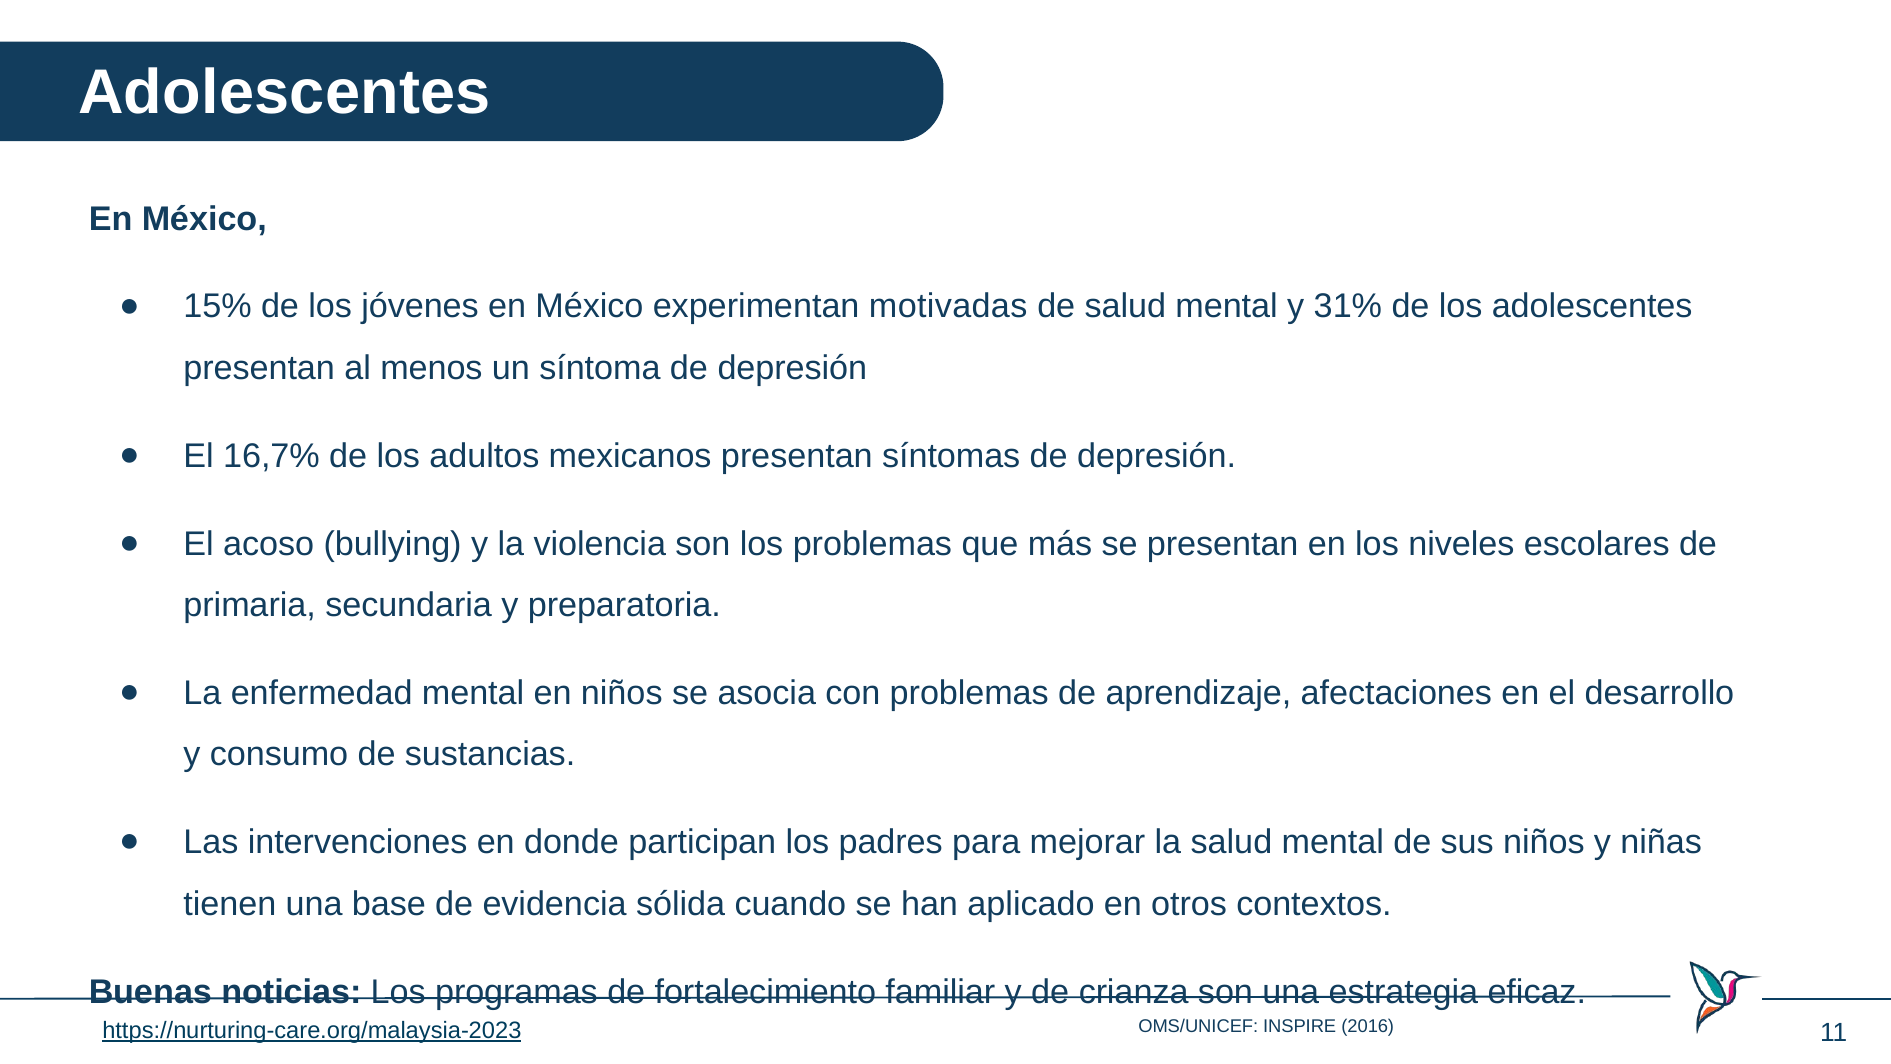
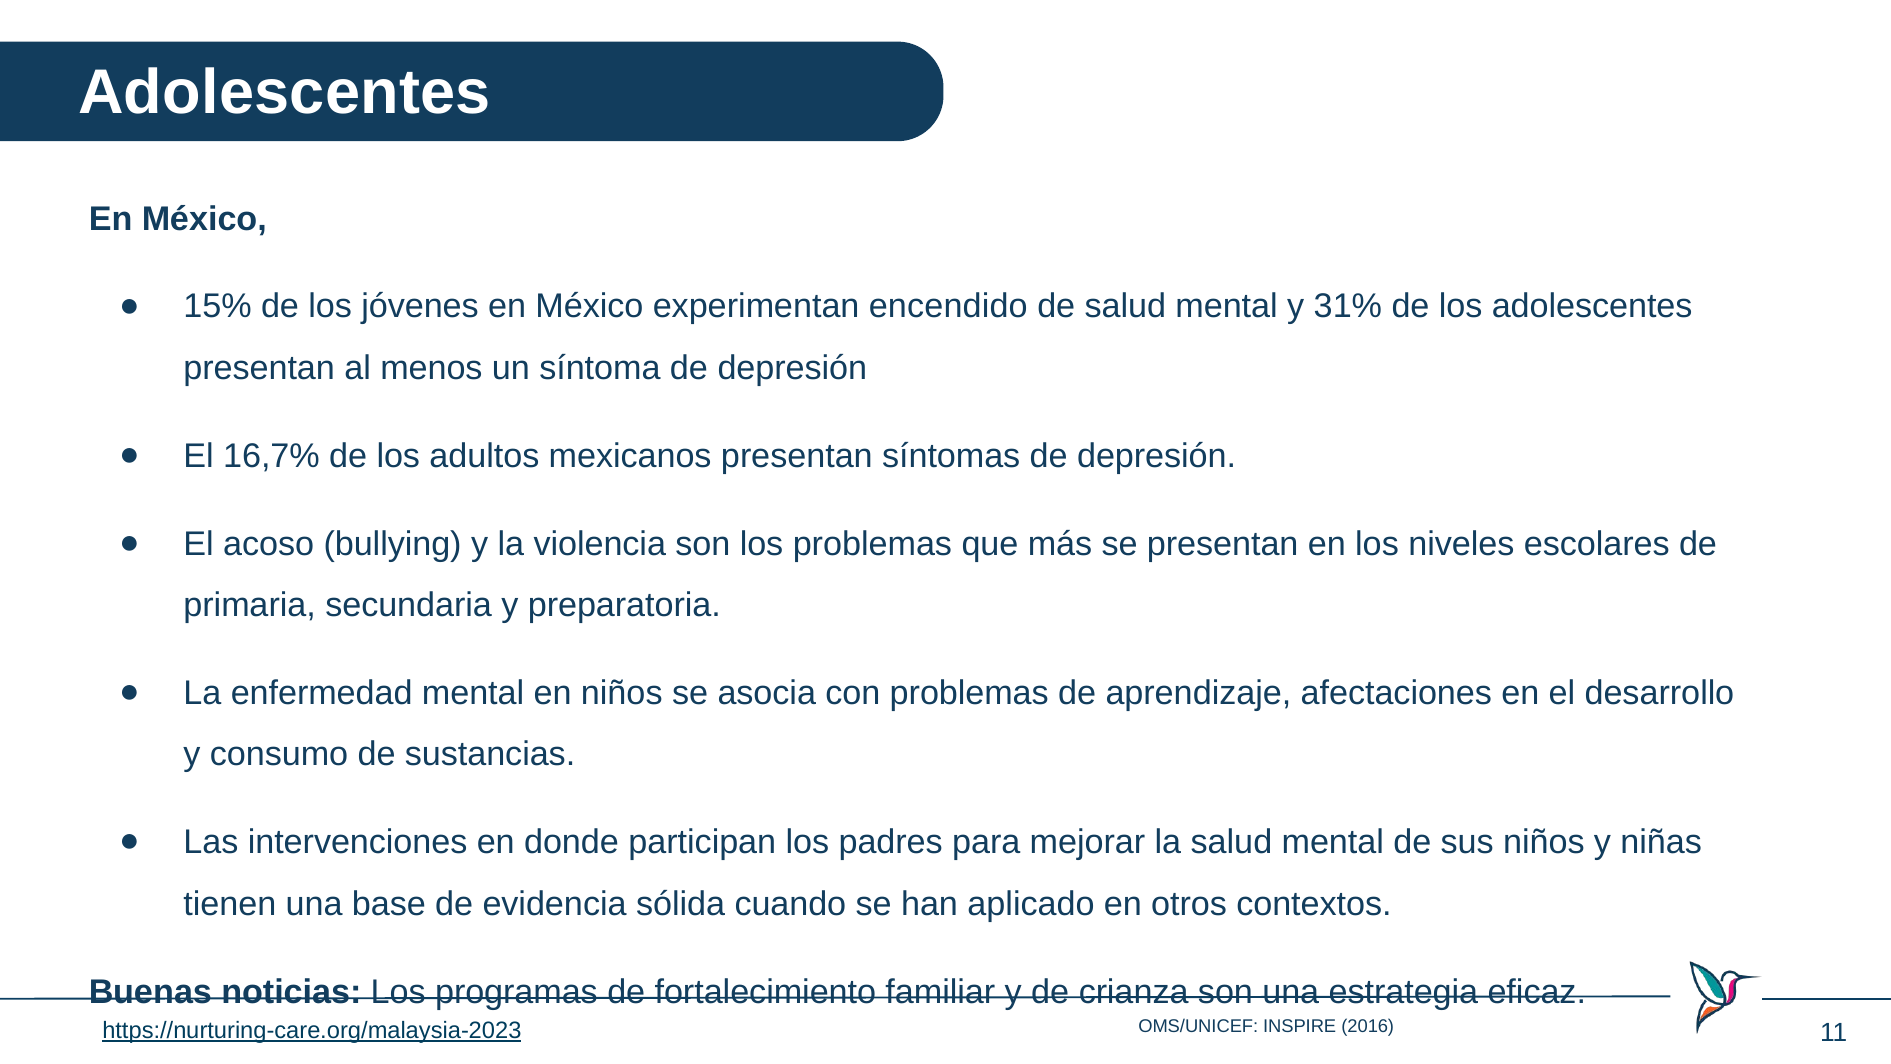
motivadas: motivadas -> encendido (948, 307)
